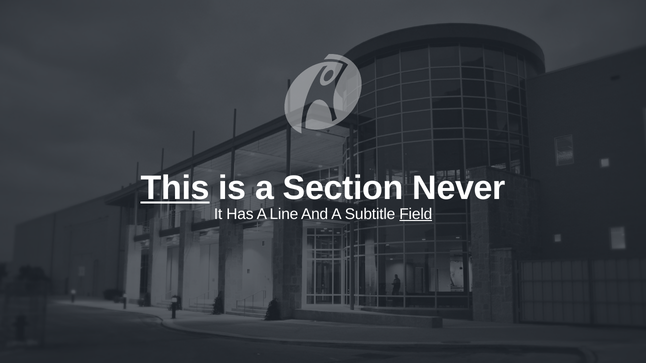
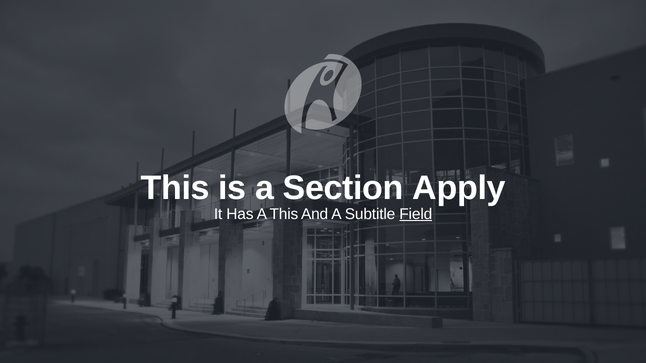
This underline: present -> none (175, 188)
Never: Never -> Apply (459, 188)
A Line: Line -> This (284, 214)
